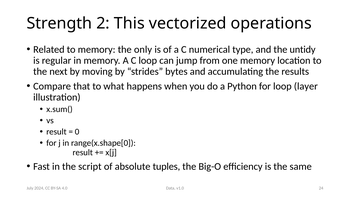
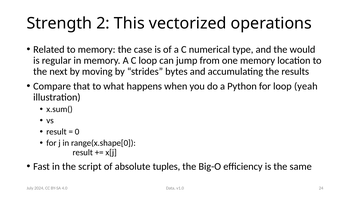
only: only -> case (143, 49)
untidy: untidy -> would (303, 49)
layer: layer -> yeah (306, 86)
